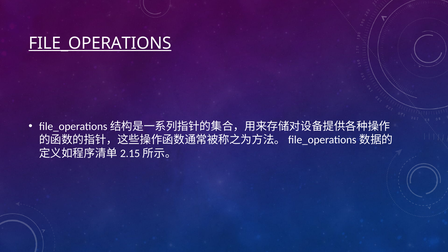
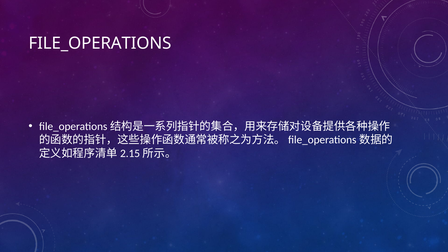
FILE_OPERATIONS underline: present -> none (100, 43)
